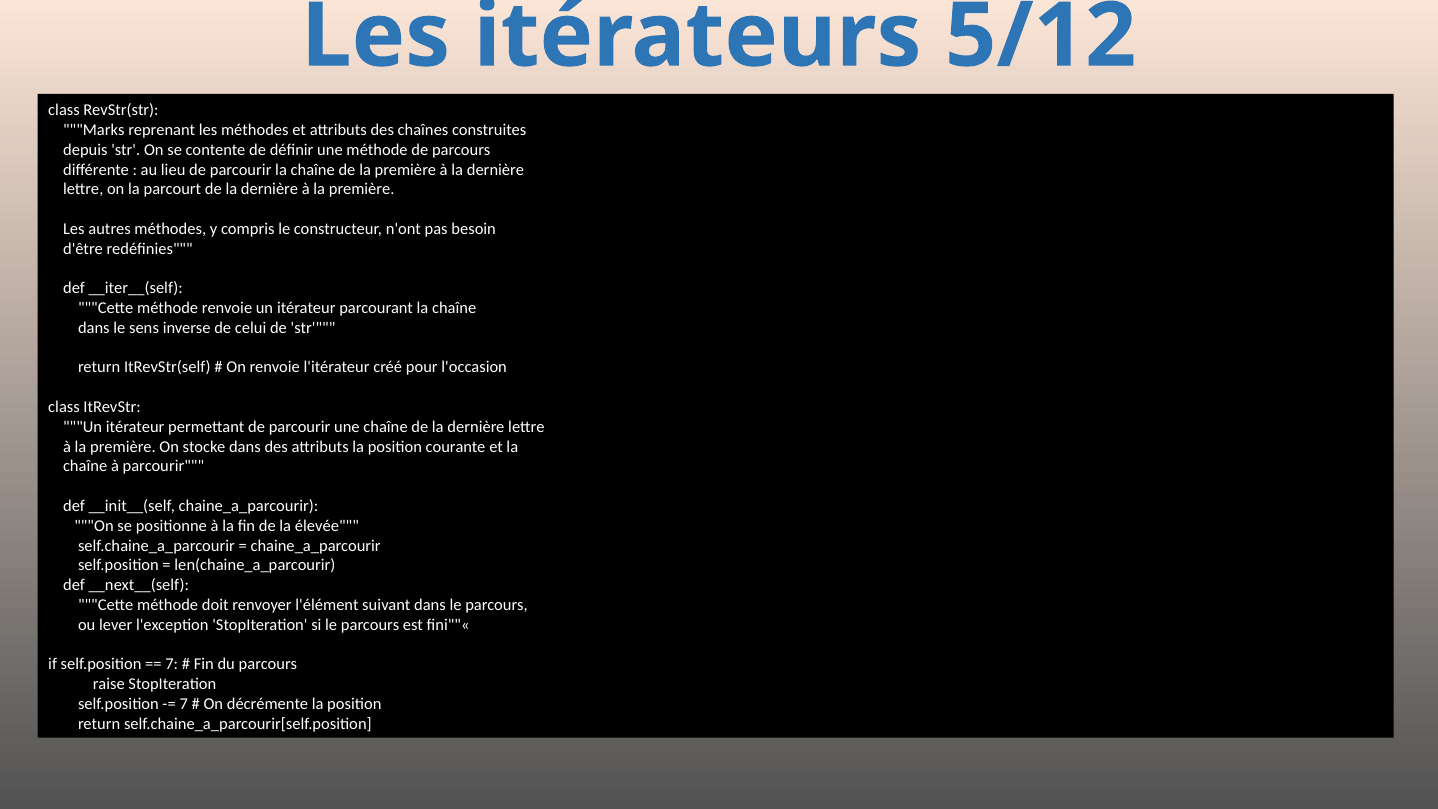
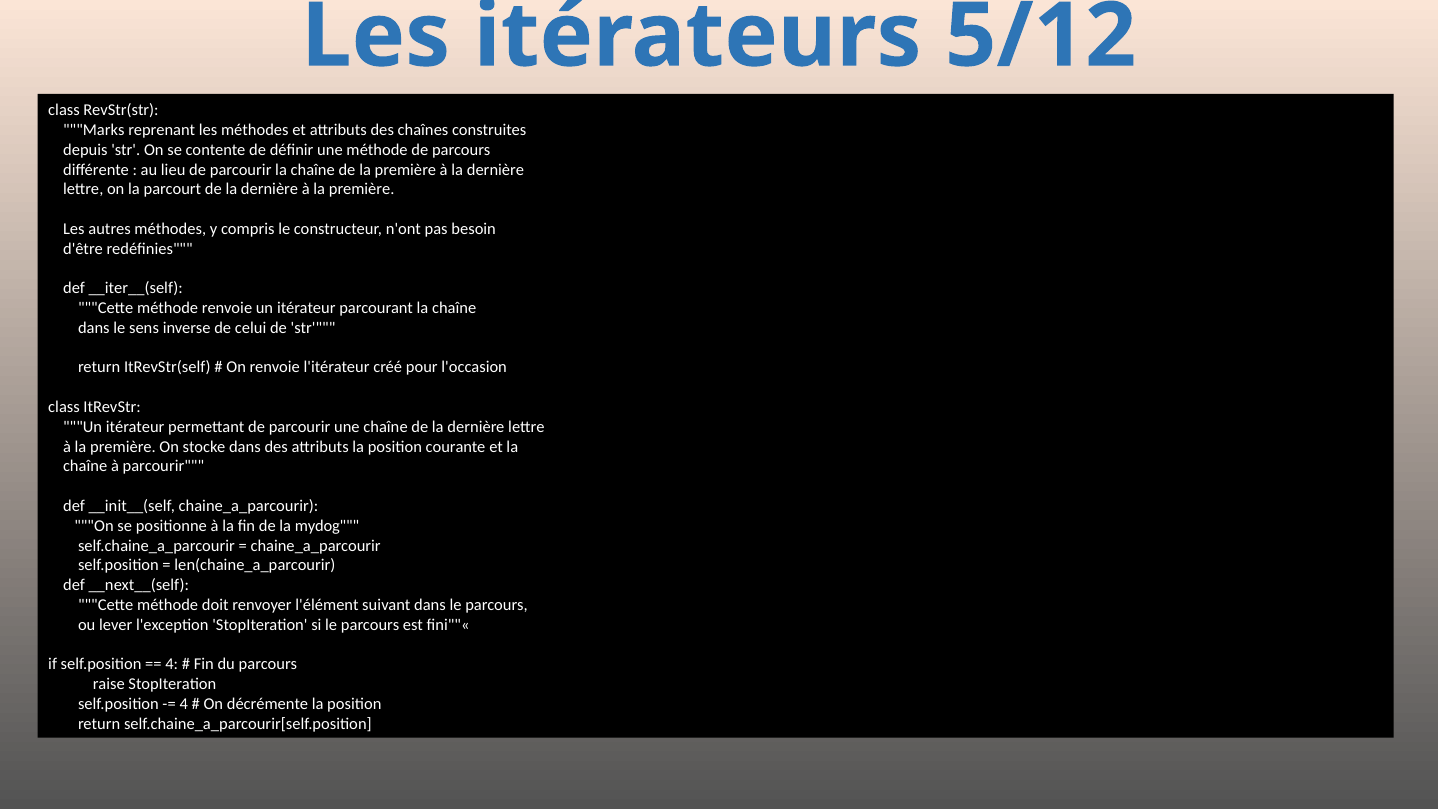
élevée: élevée -> mydog (327, 526)
7: 7 -> 4 (172, 664)
7: 7 -> 4 (184, 704)
